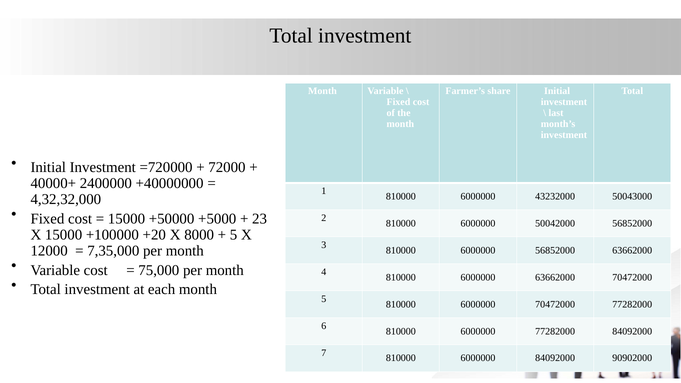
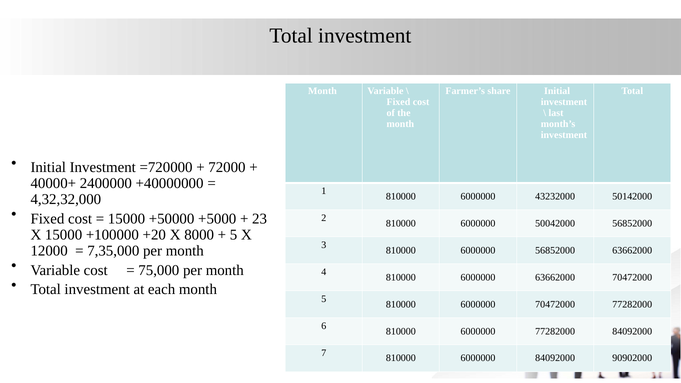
50043000: 50043000 -> 50142000 (632, 196)
